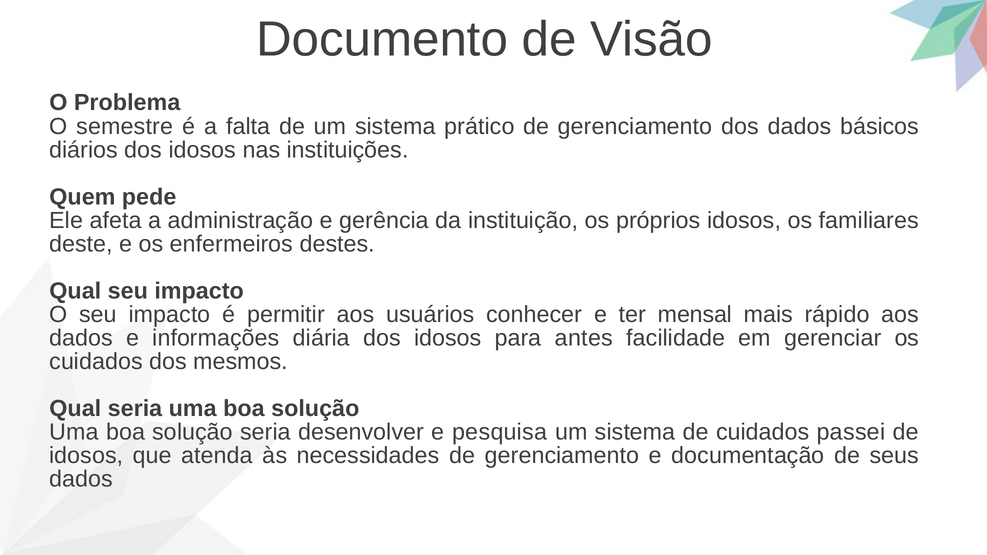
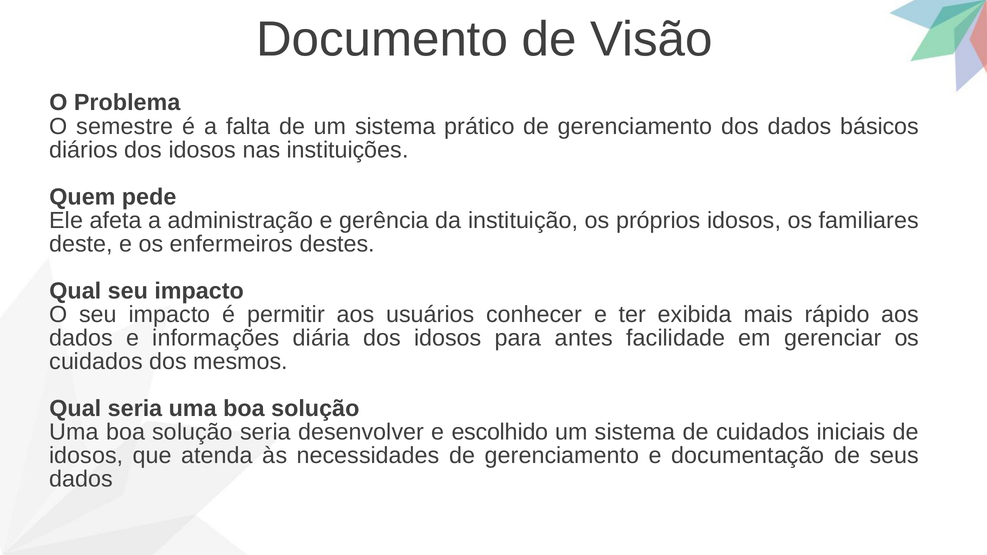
mensal: mensal -> exibida (695, 315)
pesquisa: pesquisa -> escolhido (500, 432)
passei: passei -> iniciais (851, 432)
